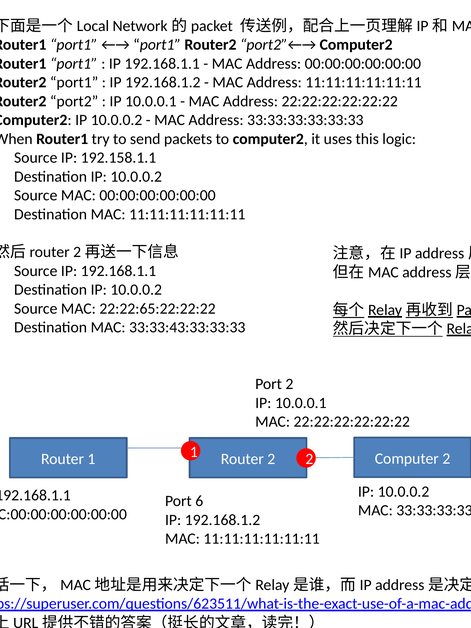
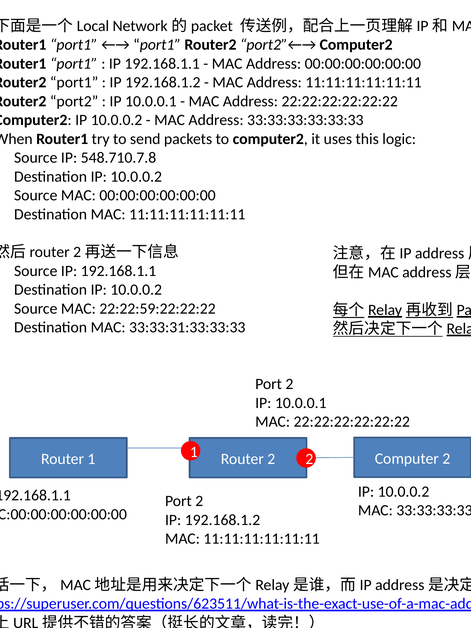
192.158.1.1: 192.158.1.1 -> 548.710.7.8 (118, 158)
22:22:65:22:22:22: 22:22:65:22:22:22 -> 22:22:59:22:22:22 (158, 309)
33:33:43:33:33:33: 33:33:43:33:33:33 -> 33:33:31:33:33:33 (187, 327)
6: 6 -> 2 (199, 501)
